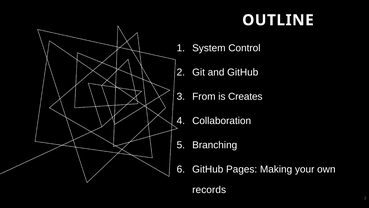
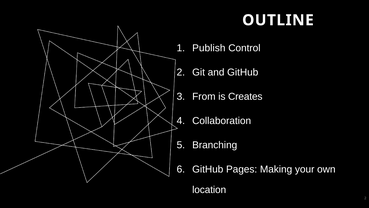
System: System -> Publish (209, 48)
records: records -> location (209, 189)
